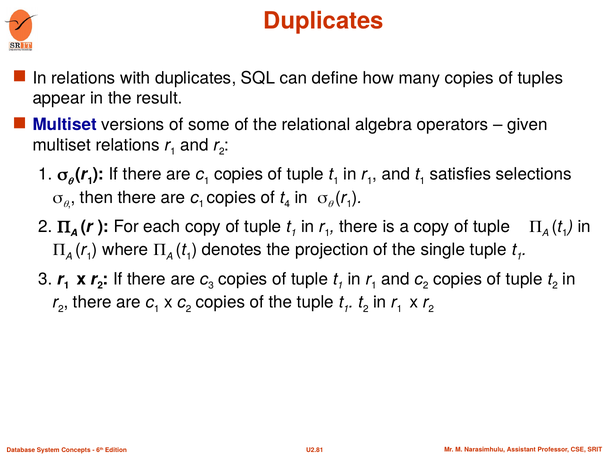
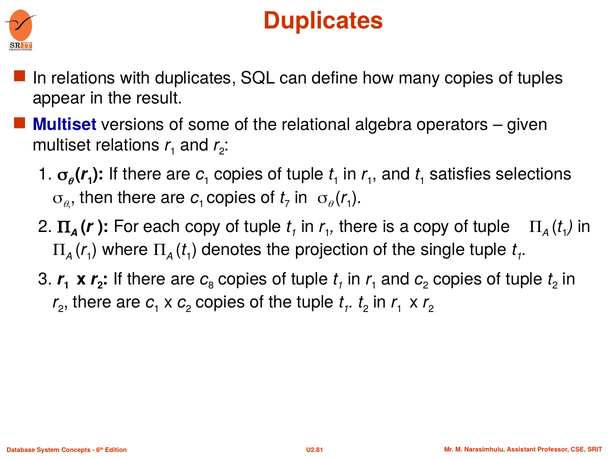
4: 4 -> 7 (287, 204)
3: 3 -> 8 (211, 286)
